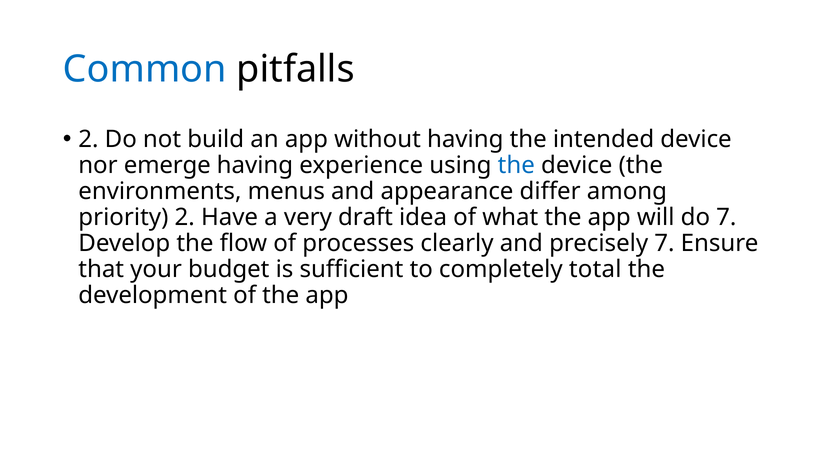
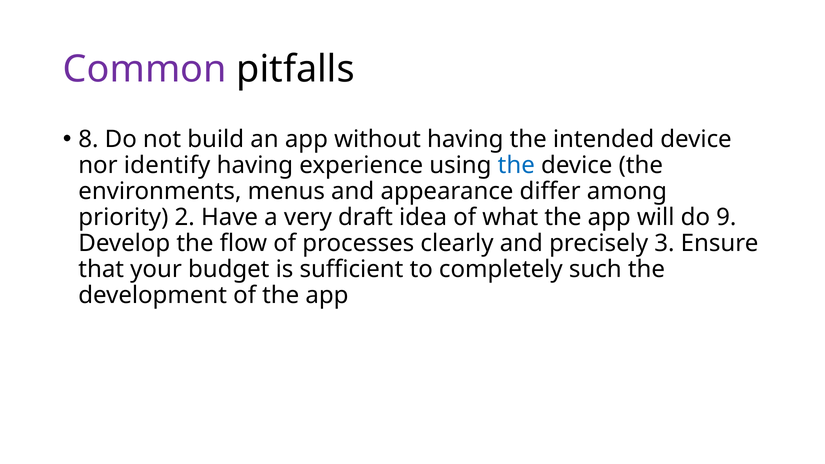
Common colour: blue -> purple (145, 69)
2: 2 -> 8 (88, 139)
emerge: emerge -> identify (167, 165)
do 7: 7 -> 9 (726, 217)
precisely 7: 7 -> 3 (664, 243)
total: total -> such (595, 269)
